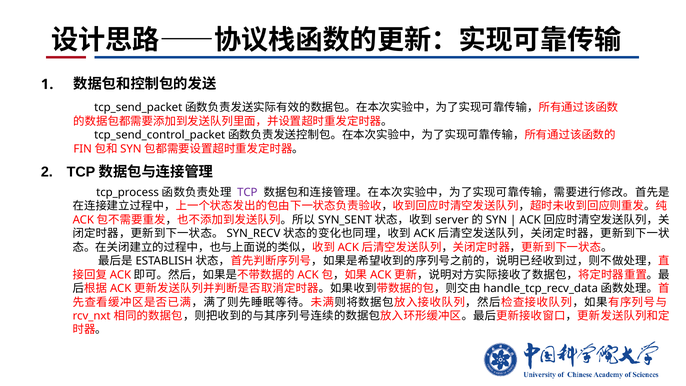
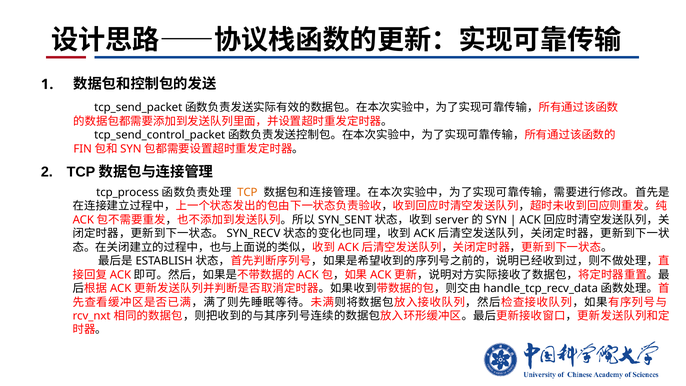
TCP colour: purple -> orange (247, 192)
